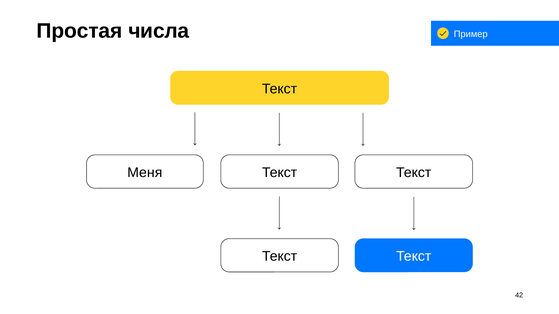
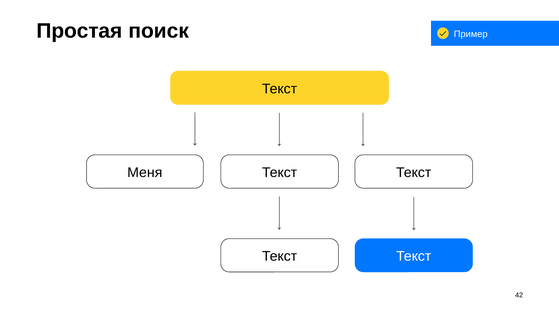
числа: числа -> поиск (159, 31)
